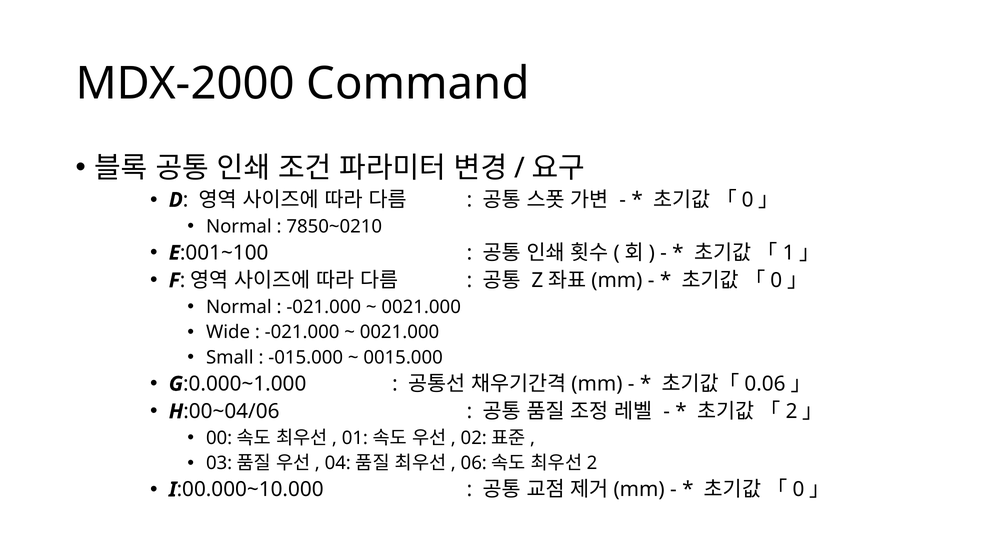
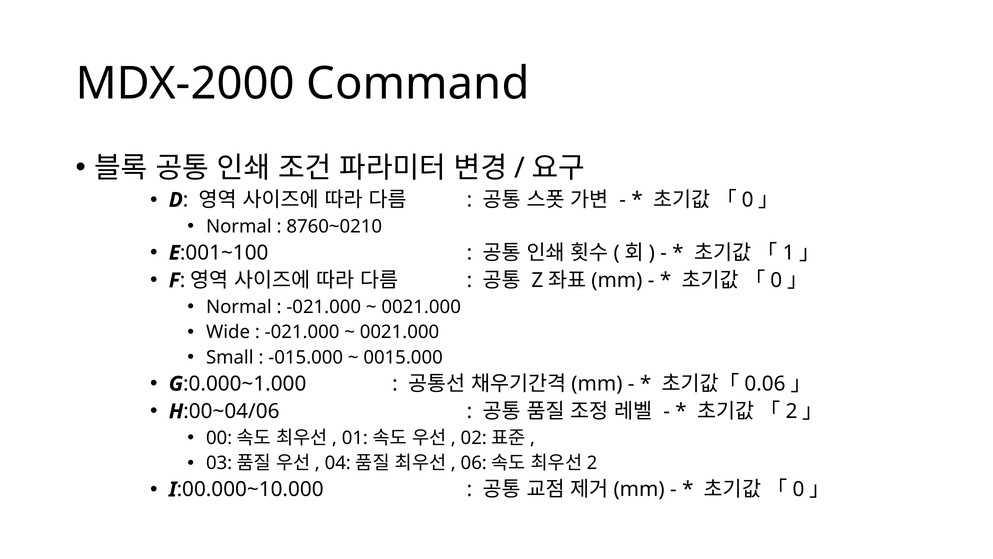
7850~0210: 7850~0210 -> 8760~0210 (334, 226)
